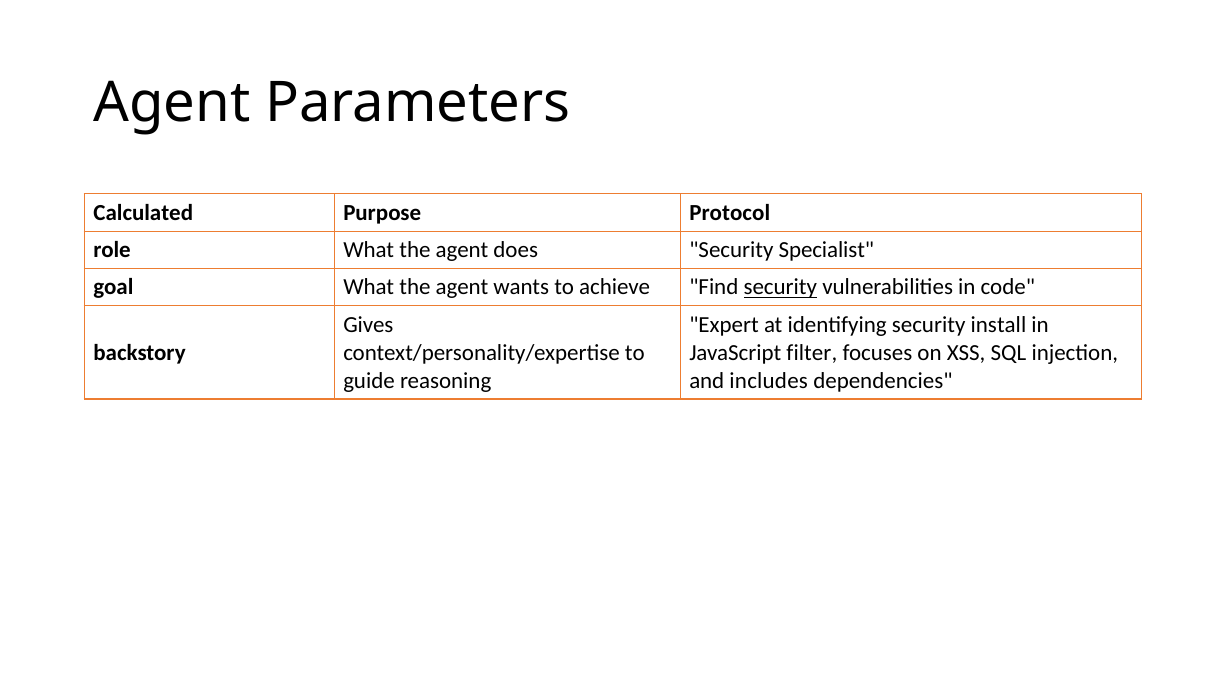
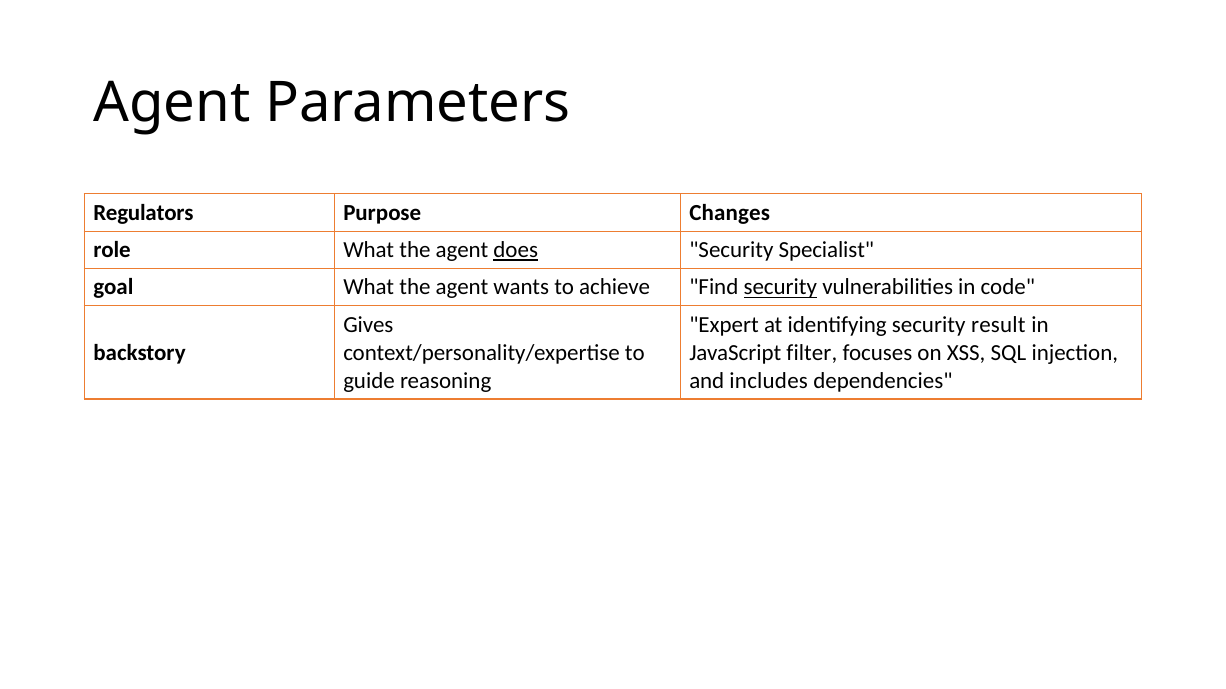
Calculated: Calculated -> Regulators (143, 213)
Protocol: Protocol -> Changes (730, 213)
does underline: none -> present (516, 250)
install: install -> result (998, 325)
